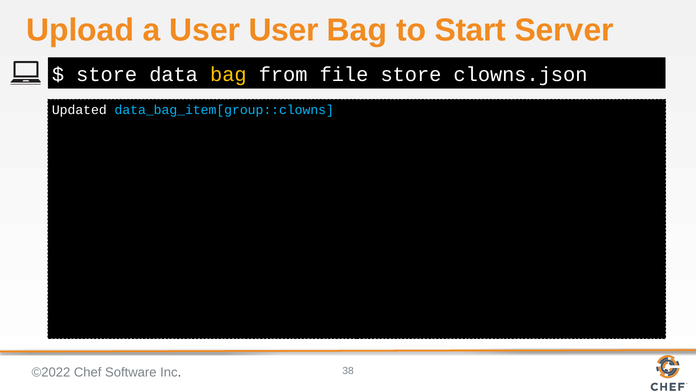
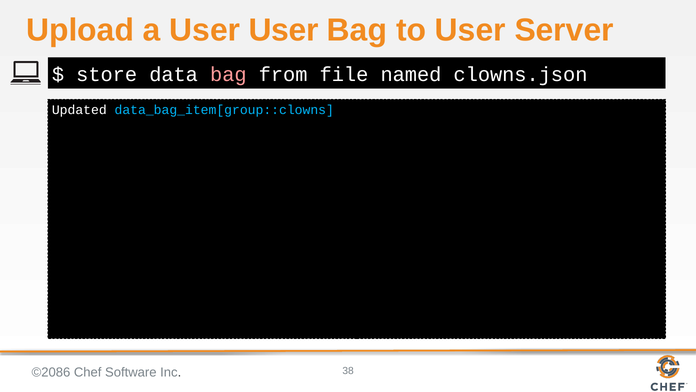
to Start: Start -> User (470, 30)
bag colour: yellow -> pink (228, 74)
file store: store -> named (411, 74)
©2022: ©2022 -> ©2086 (51, 372)
